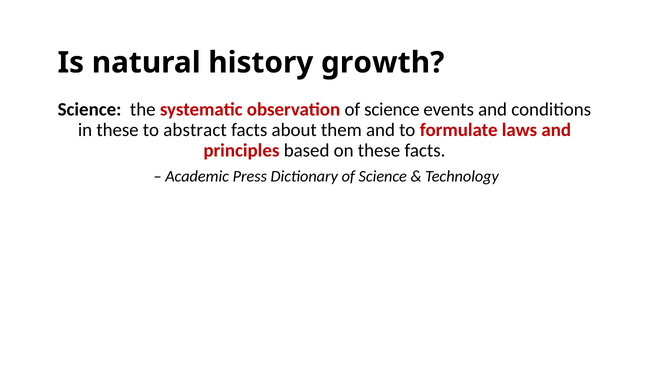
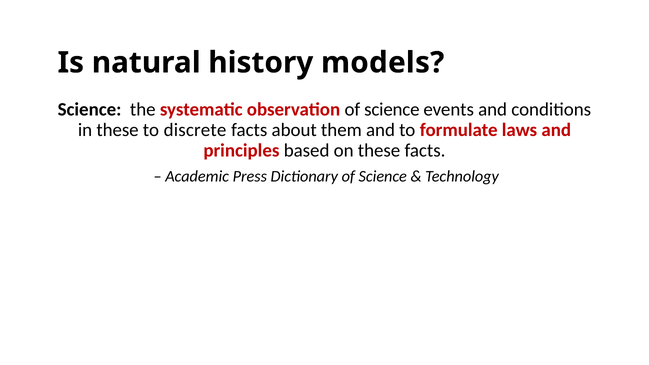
growth: growth -> models (383, 63)
abstract: abstract -> discrete (195, 130)
